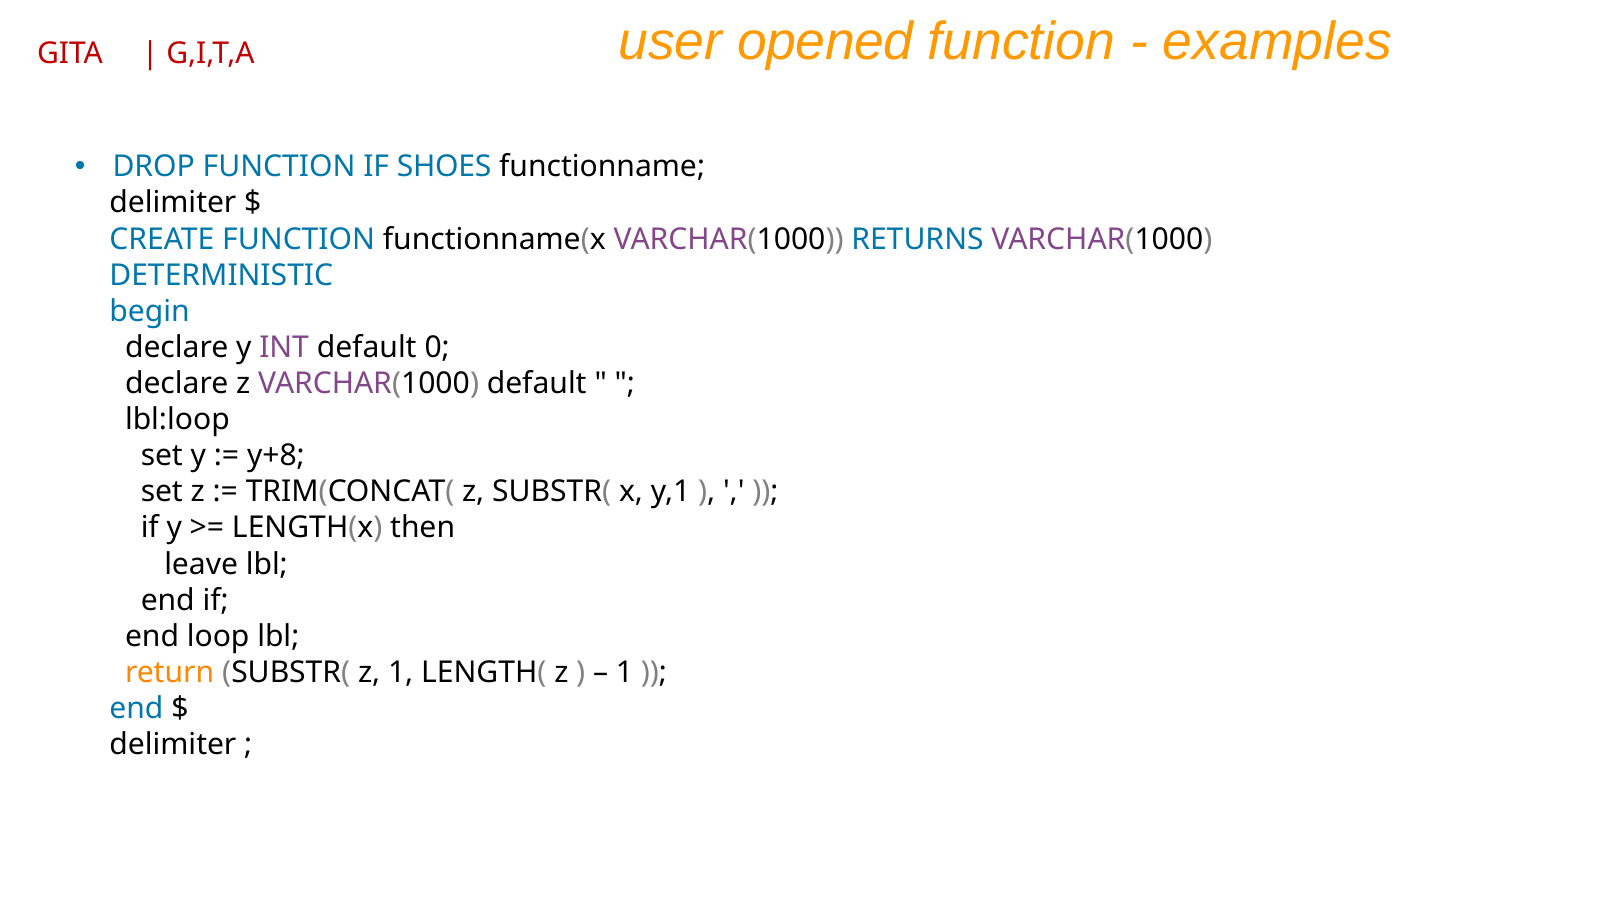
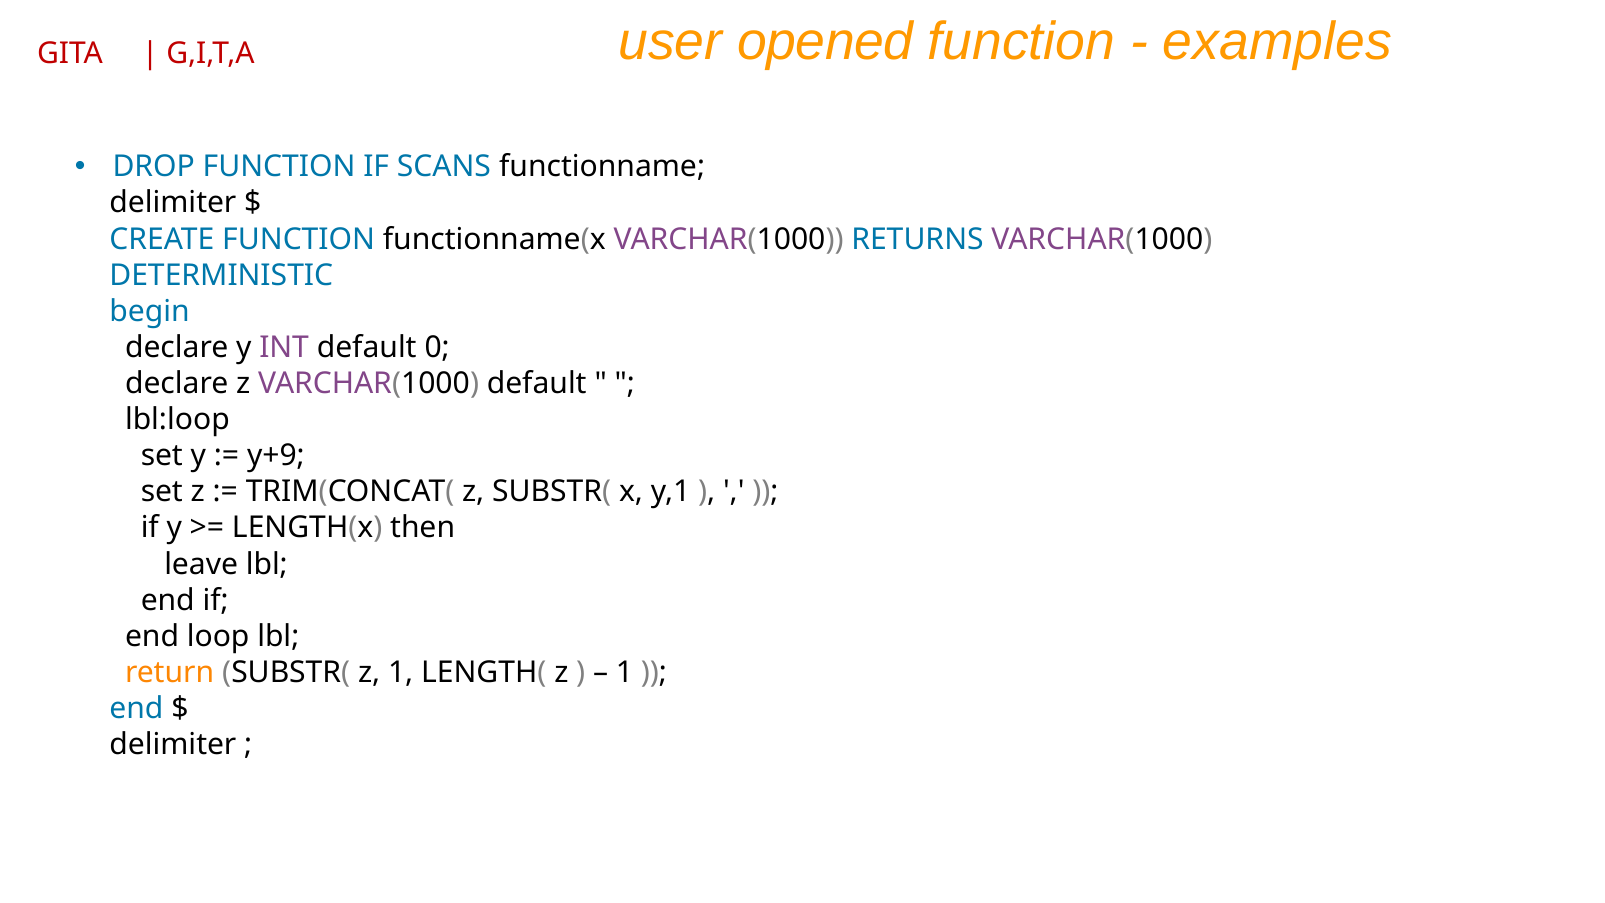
SHOES: SHOES -> SCANS (444, 167)
y+8: y+8 -> y+9 (276, 456)
